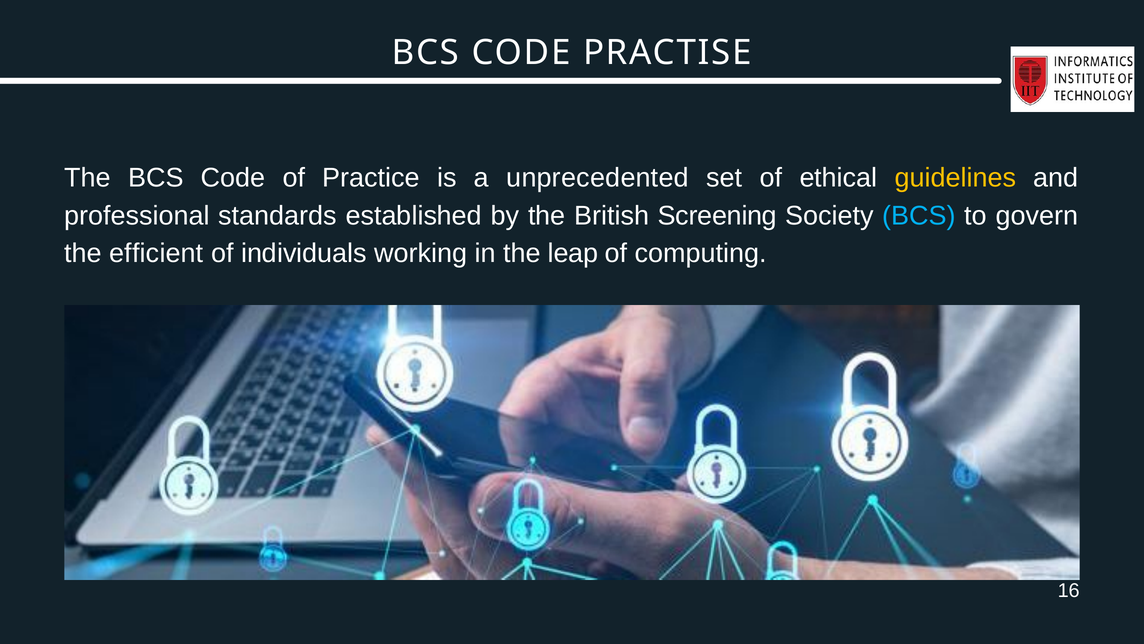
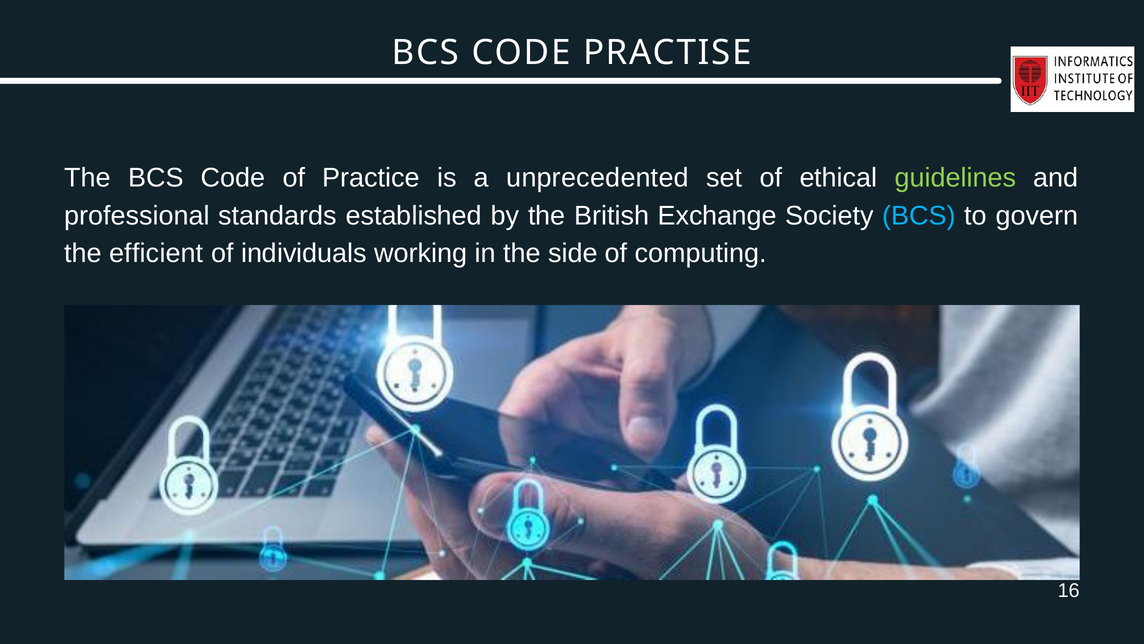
guidelines colour: yellow -> light green (955, 178)
Screening: Screening -> Exchange (717, 215)
leap: leap -> side (573, 253)
